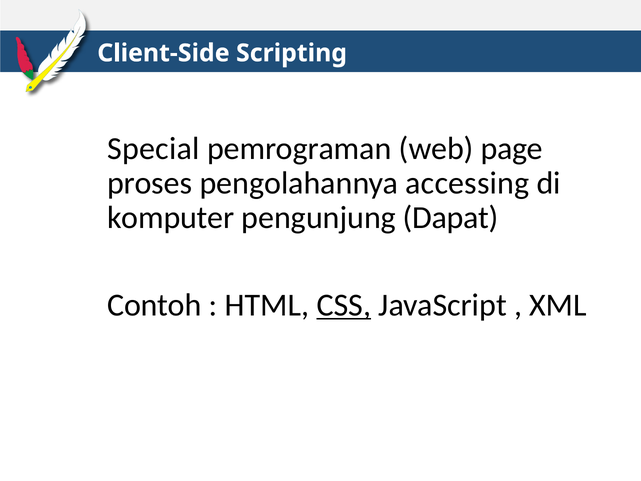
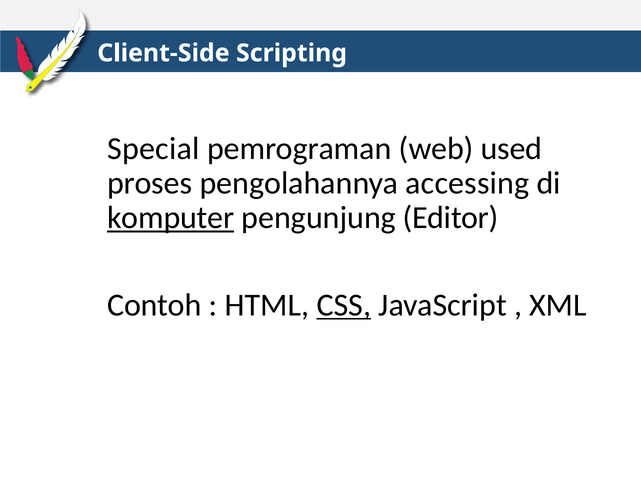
page: page -> used (512, 149)
komputer underline: none -> present (171, 218)
Dapat: Dapat -> Editor (451, 218)
